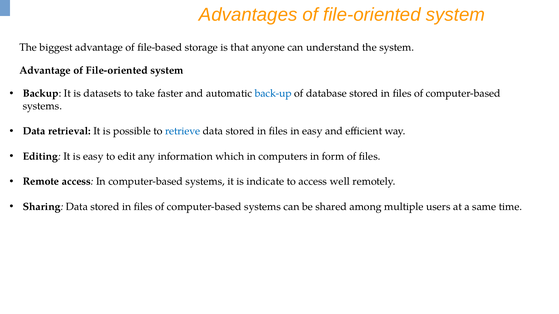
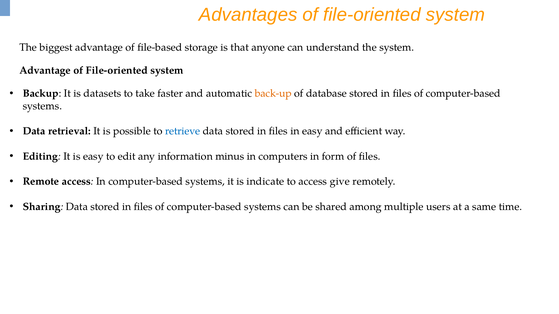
back-up colour: blue -> orange (273, 94)
which: which -> minus (230, 157)
well: well -> give (340, 182)
